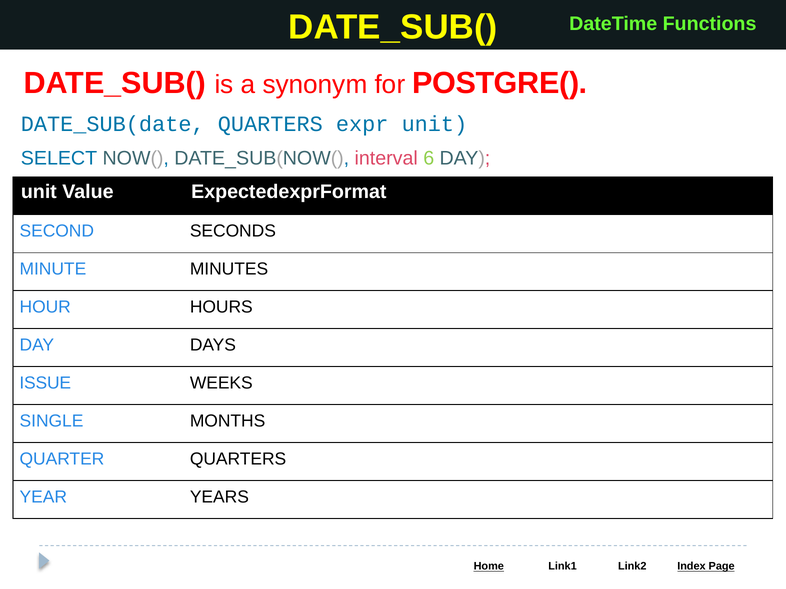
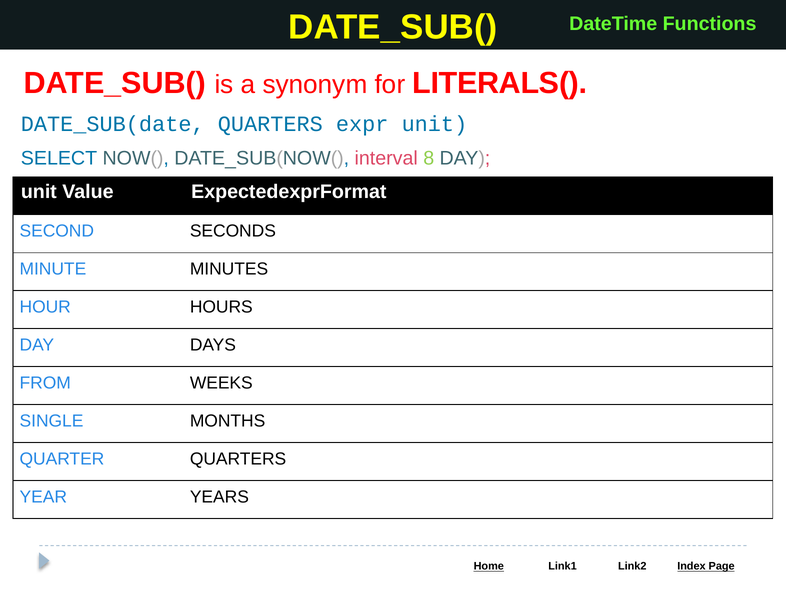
POSTGRE(: POSTGRE( -> LITERALS( (500, 83)
6: 6 -> 8 (429, 158)
ISSUE: ISSUE -> FROM (45, 383)
